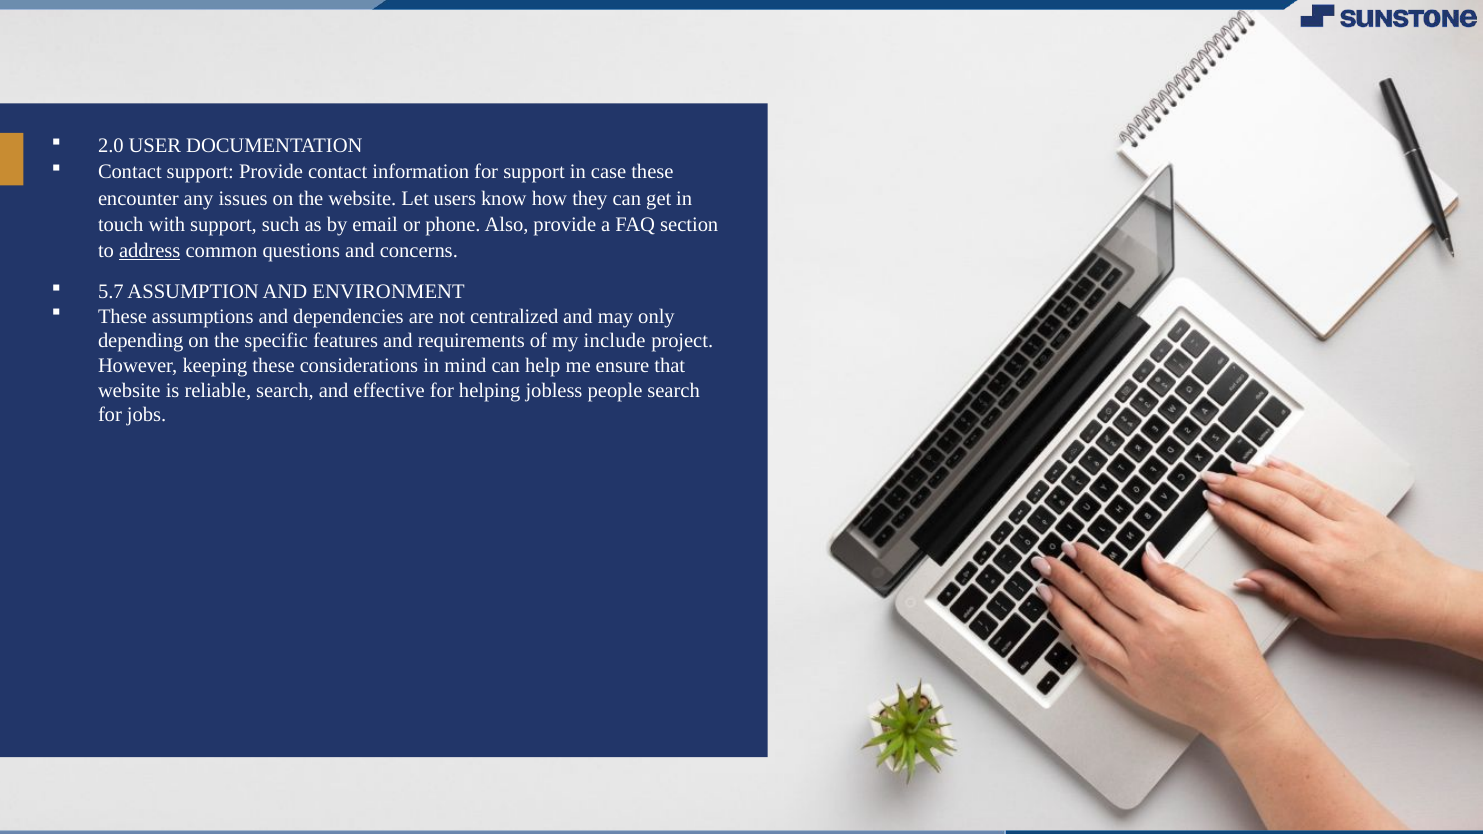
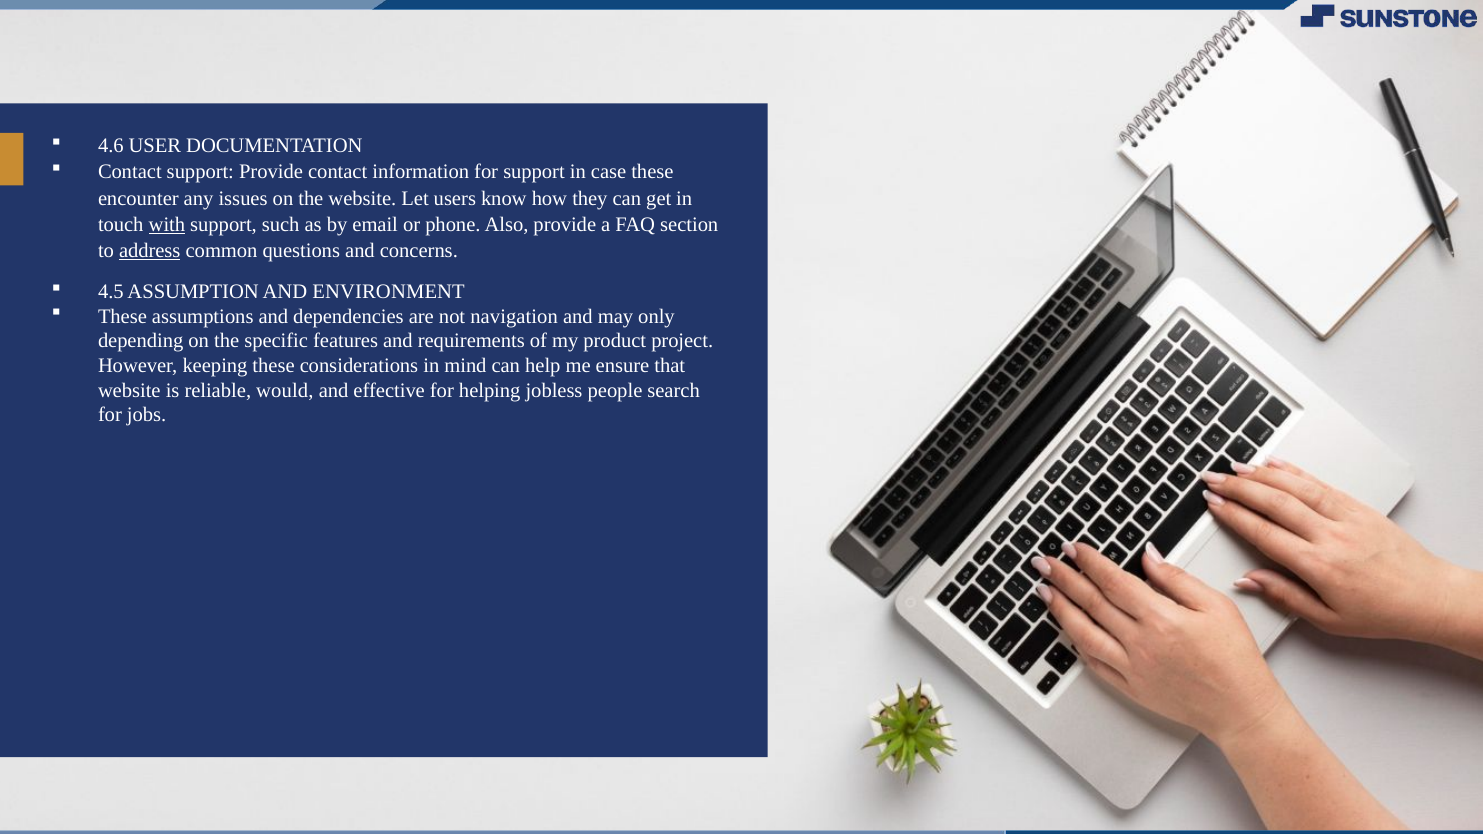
2.0: 2.0 -> 4.6 (111, 146)
with underline: none -> present (167, 225)
5.7: 5.7 -> 4.5 (111, 292)
centralized: centralized -> navigation (514, 317)
include: include -> product (615, 341)
reliable search: search -> would (285, 390)
